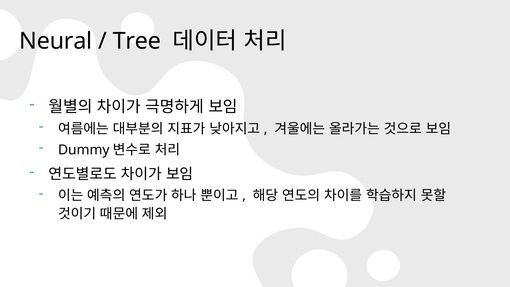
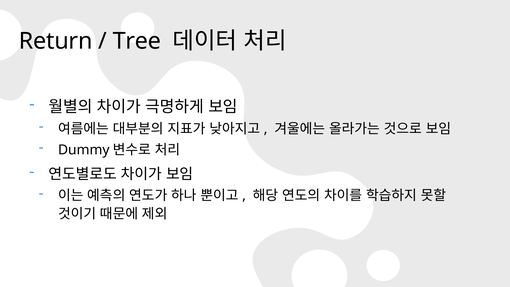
Neural: Neural -> Return (56, 41)
